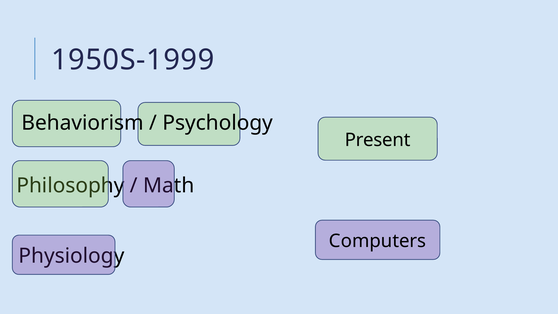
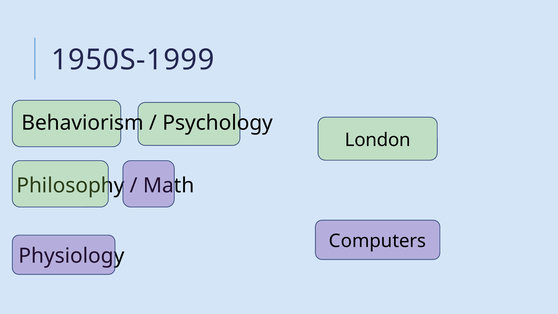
Present: Present -> London (378, 140)
